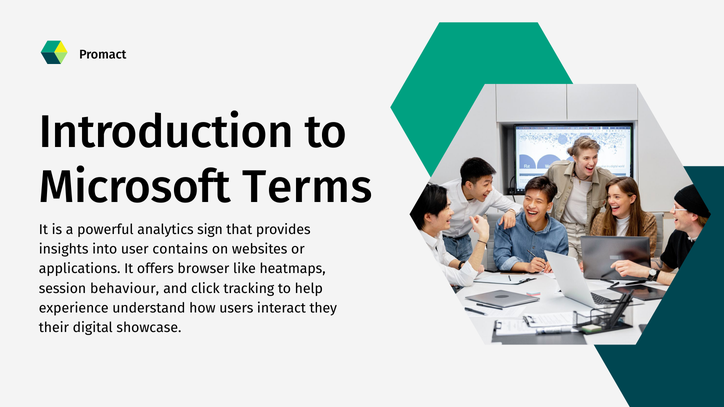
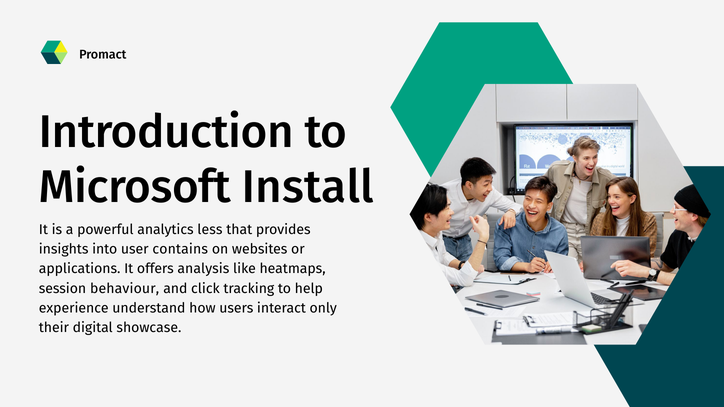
Terms: Terms -> Install (308, 187)
sign: sign -> less (210, 230)
browser: browser -> analysis (203, 269)
they: they -> only (323, 308)
